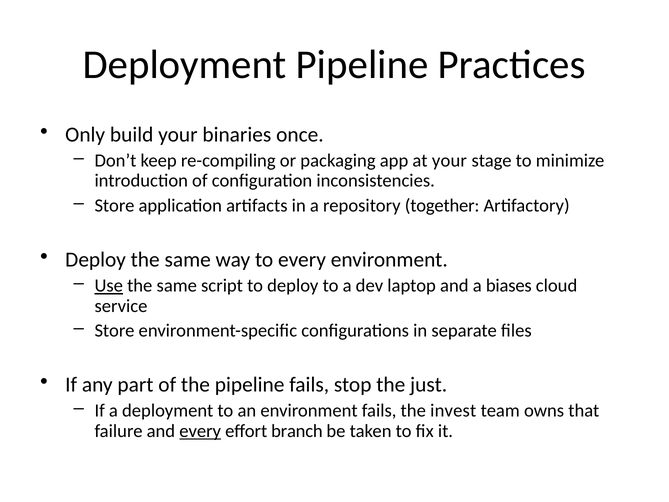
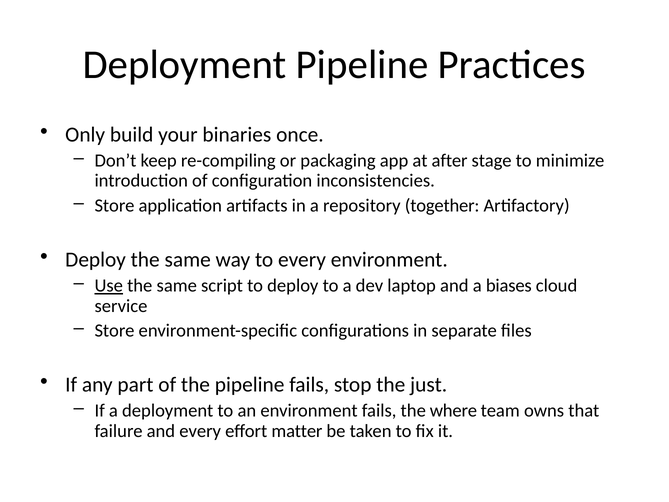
at your: your -> after (450, 161)
invest: invest -> where (453, 411)
every underline: present -> none (200, 431)
branch: branch -> matter (297, 431)
